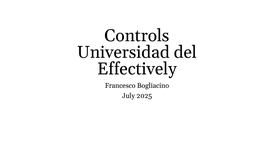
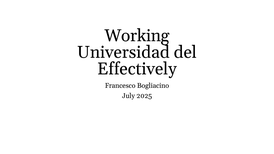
Controls: Controls -> Working (137, 36)
